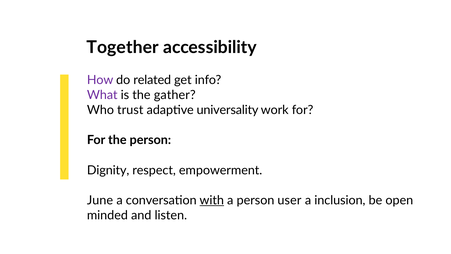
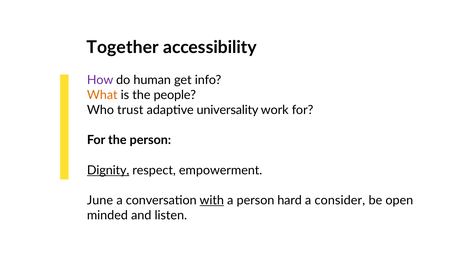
related: related -> human (152, 80)
What colour: purple -> orange (102, 95)
gather: gather -> people (175, 95)
Dignity underline: none -> present (108, 170)
user: user -> hard (290, 200)
inclusion: inclusion -> consider (340, 200)
